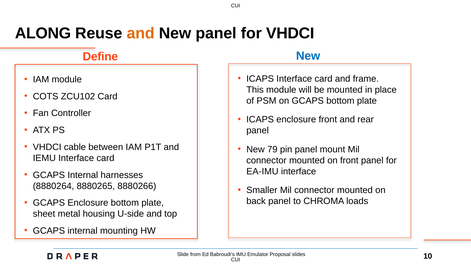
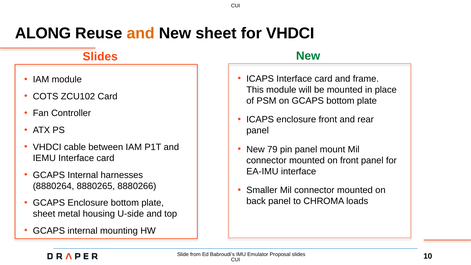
New panel: panel -> sheet (216, 33)
New colour: blue -> green (308, 56)
Define: Define -> Slides (100, 57)
